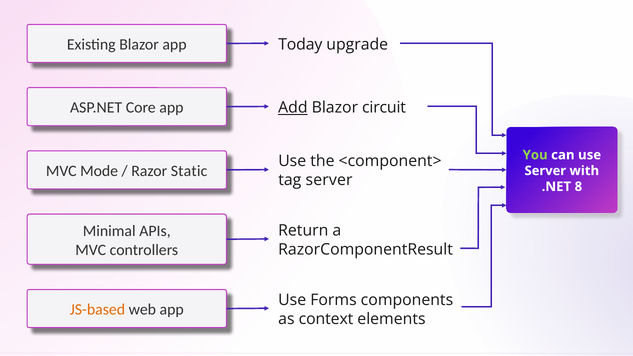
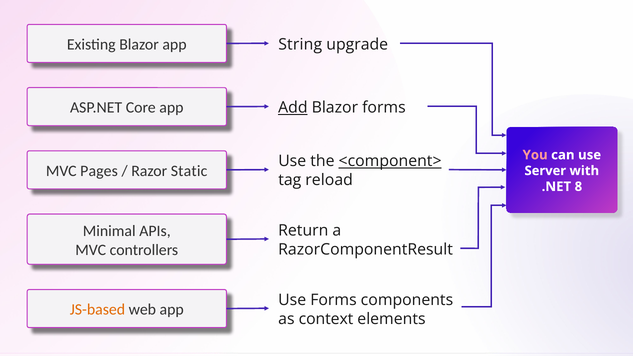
Today: Today -> String (300, 44)
Blazor circuit: circuit -> forms (384, 108)
You colour: light green -> pink (535, 155)
<component> underline: none -> present (390, 161)
Mode: Mode -> Pages (99, 171)
tag server: server -> reload (329, 180)
